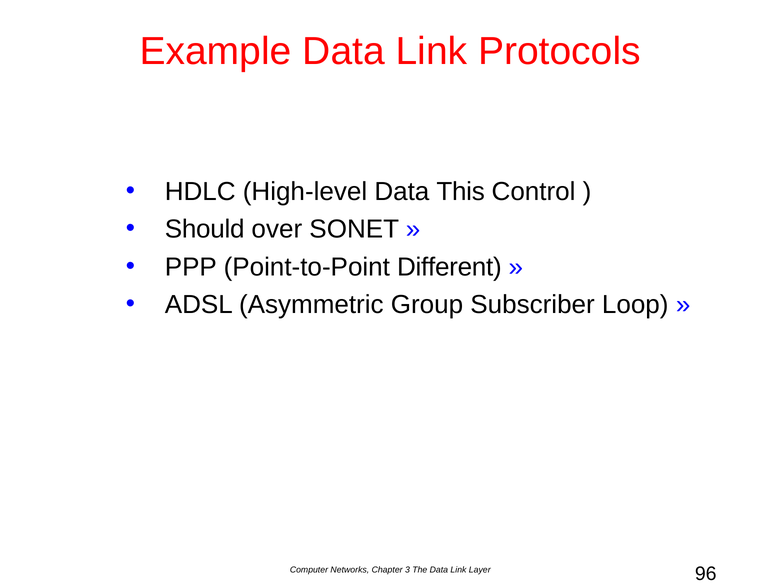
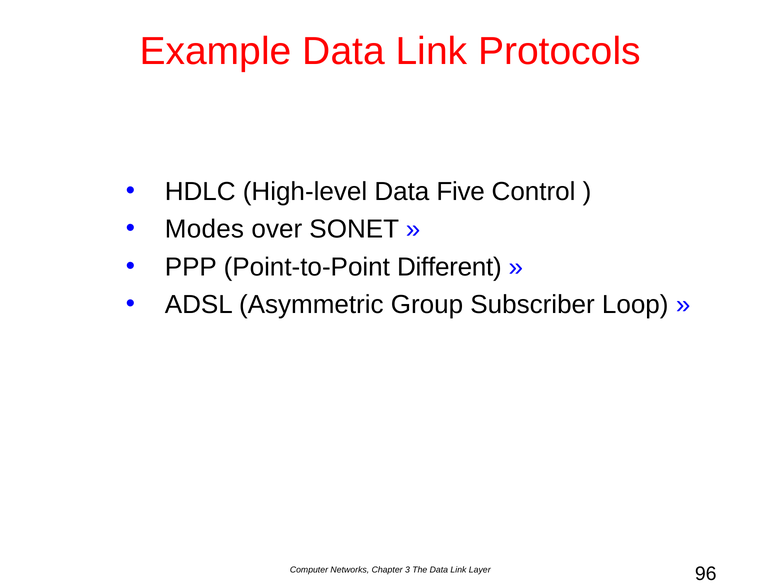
This: This -> Five (461, 191)
Should: Should -> Modes (204, 229)
